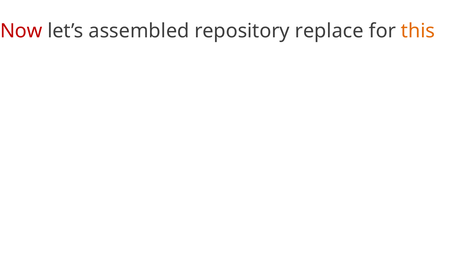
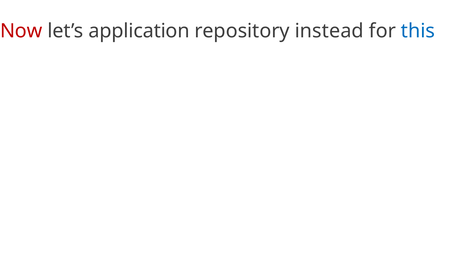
assembled: assembled -> application (139, 31)
replace: replace -> instead (329, 31)
this colour: orange -> blue (418, 31)
